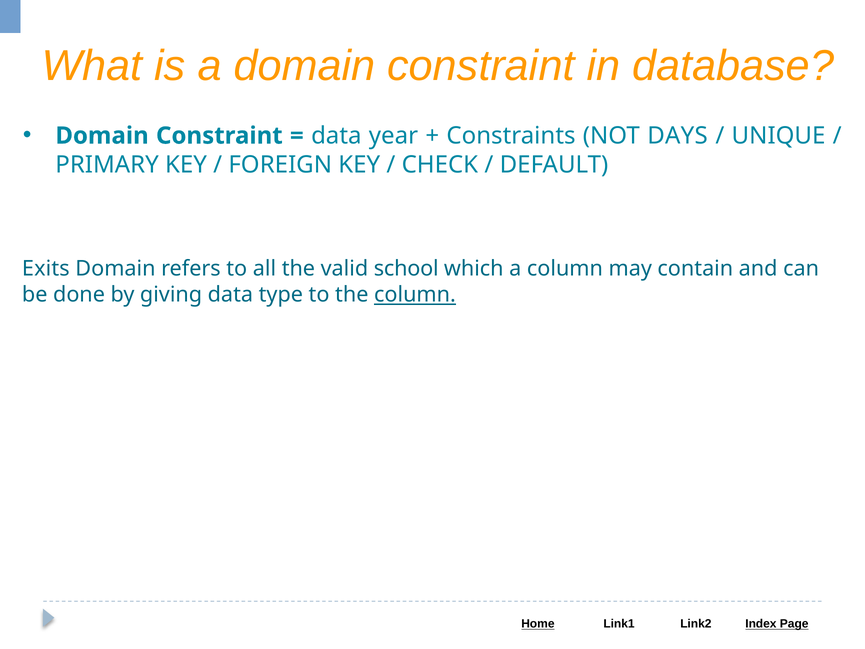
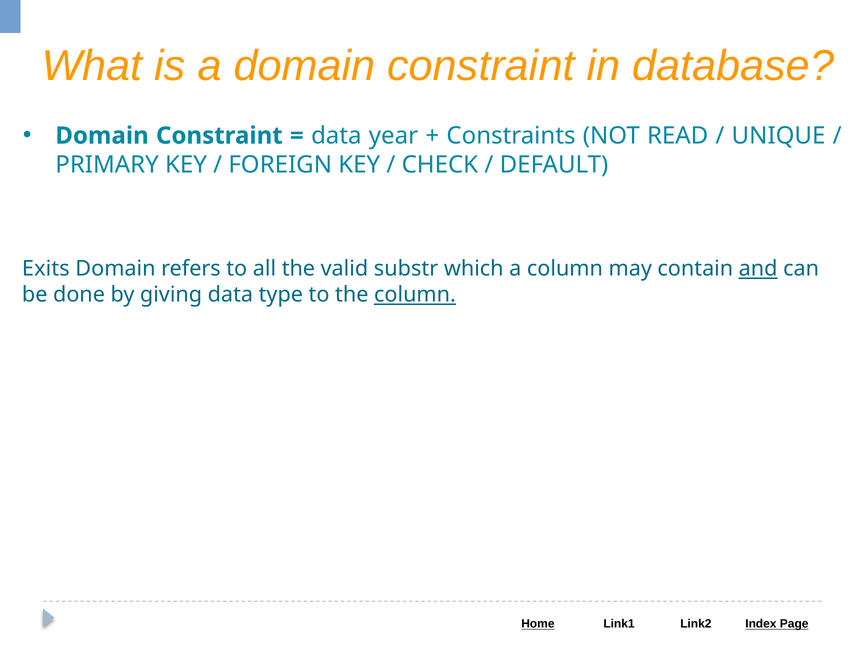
DAYS: DAYS -> READ (678, 136)
school: school -> substr (406, 269)
and underline: none -> present (758, 269)
